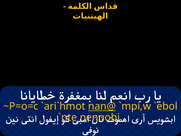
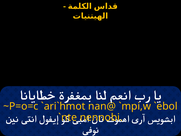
nan@ underline: present -> none (102, 106)
